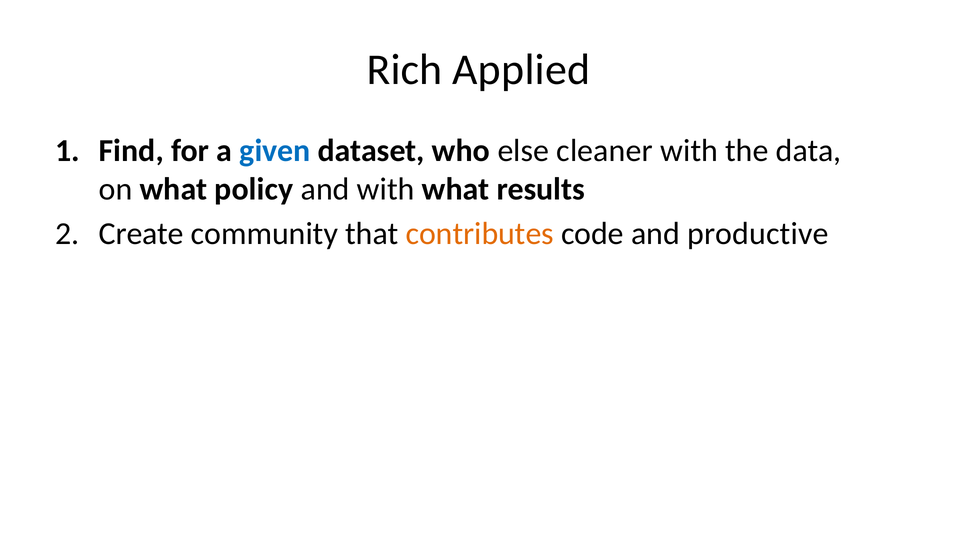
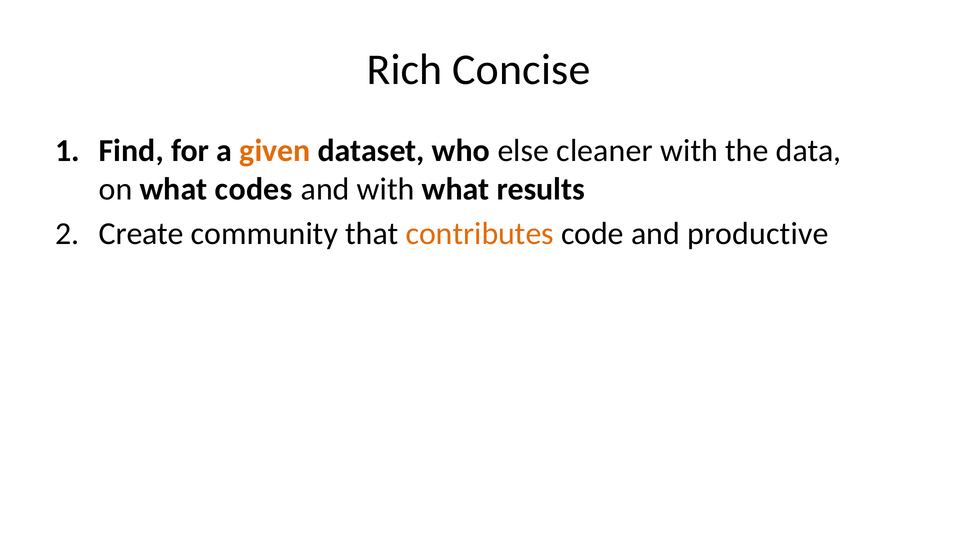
Applied: Applied -> Concise (521, 70)
given colour: blue -> orange (275, 151)
policy: policy -> codes (254, 189)
